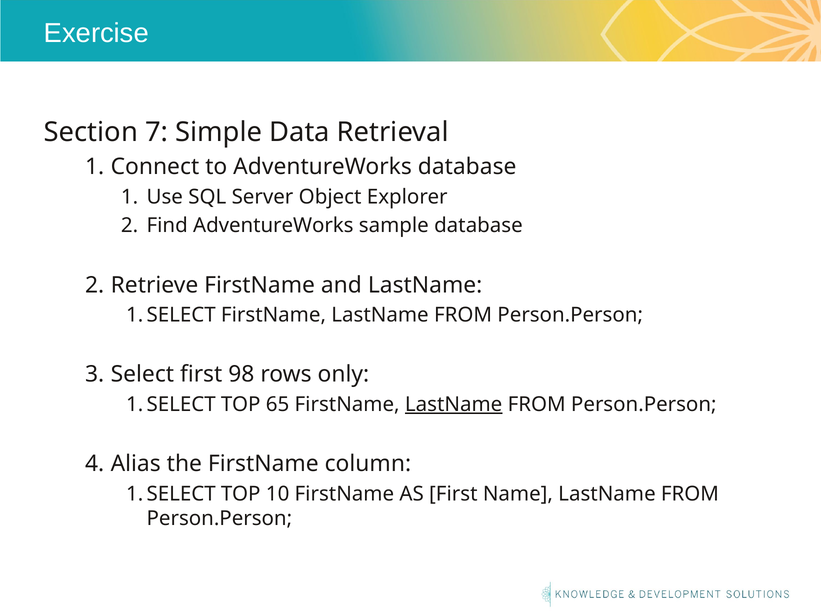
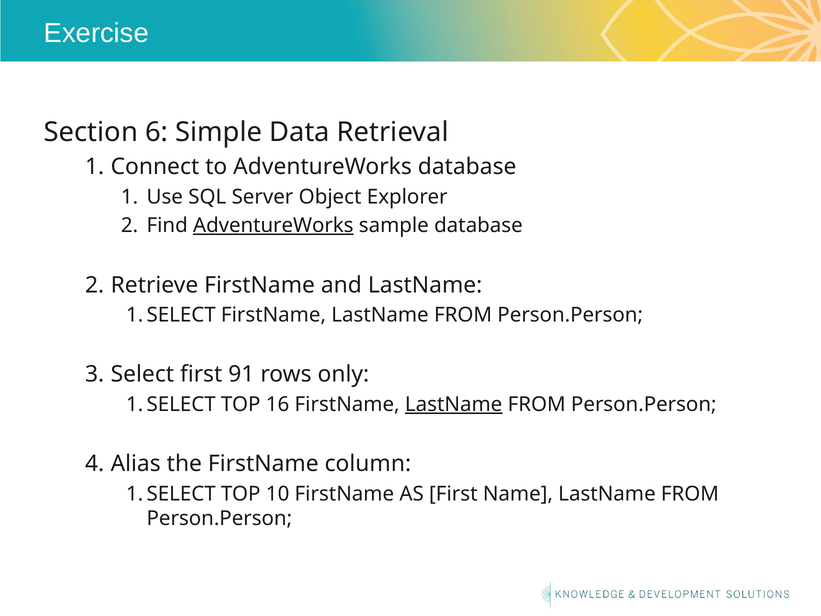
7: 7 -> 6 (157, 132)
AdventureWorks underline: none -> present (273, 225)
98: 98 -> 91 (241, 374)
65: 65 -> 16 (278, 404)
